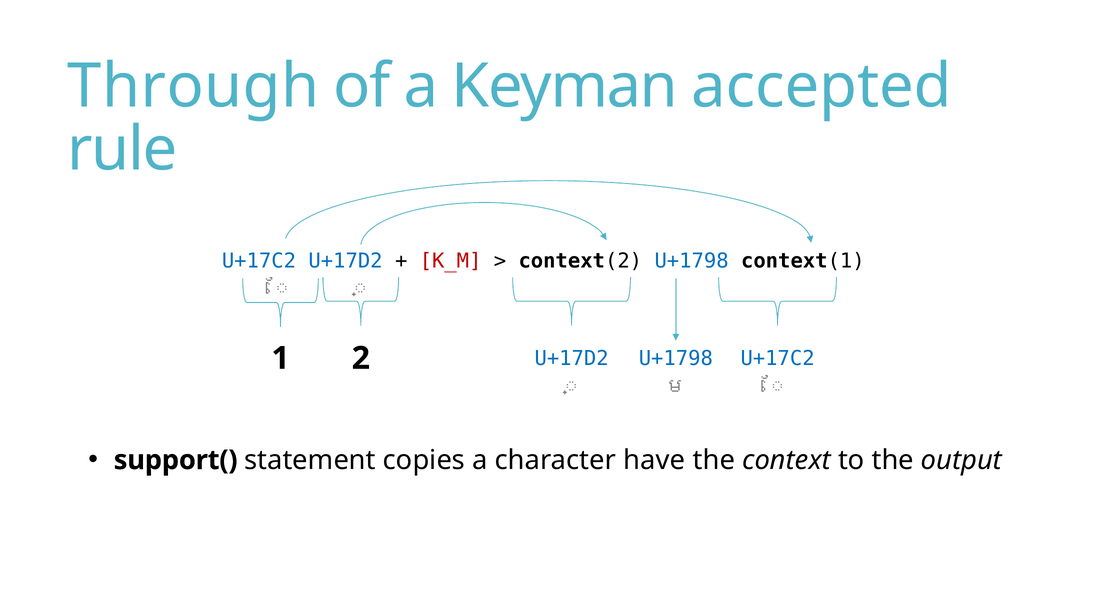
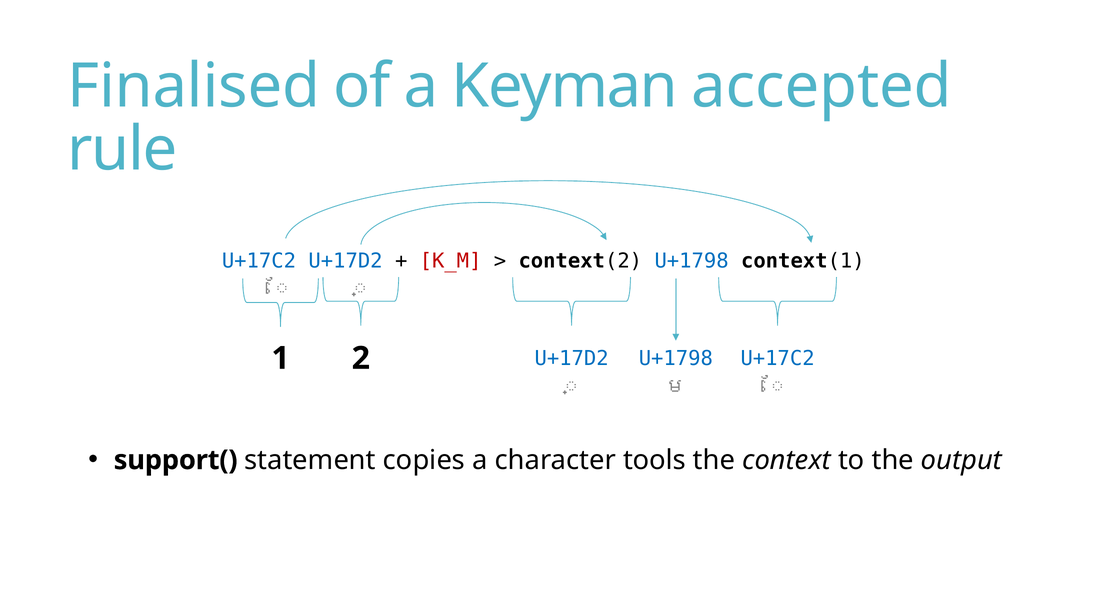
Through: Through -> Finalised (194, 86)
have: have -> tools (654, 460)
